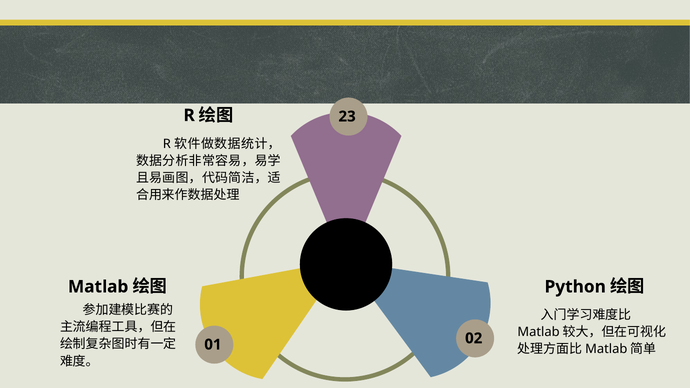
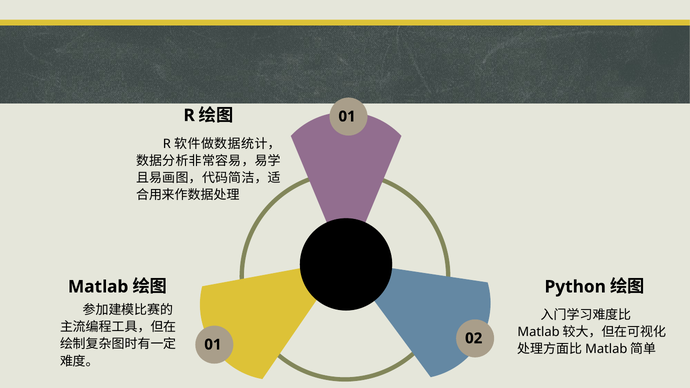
23: 23 -> 01 (347, 117)
